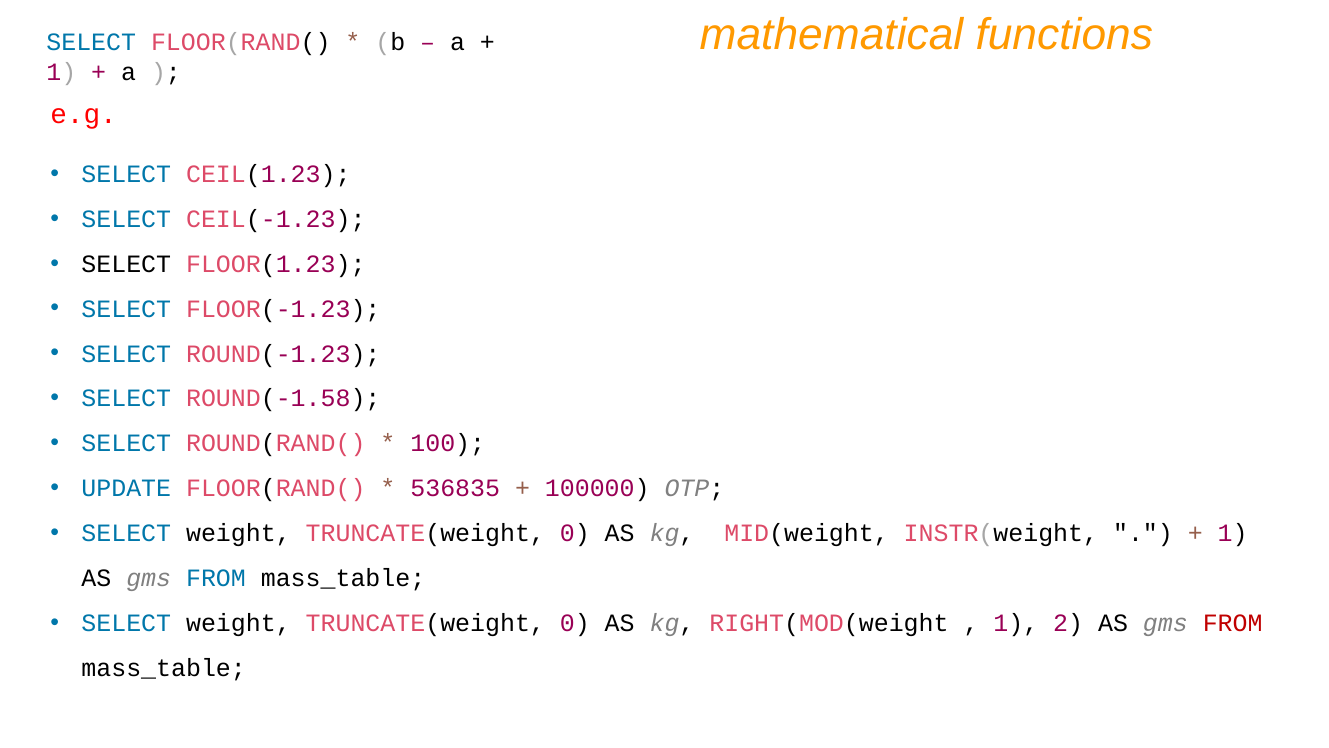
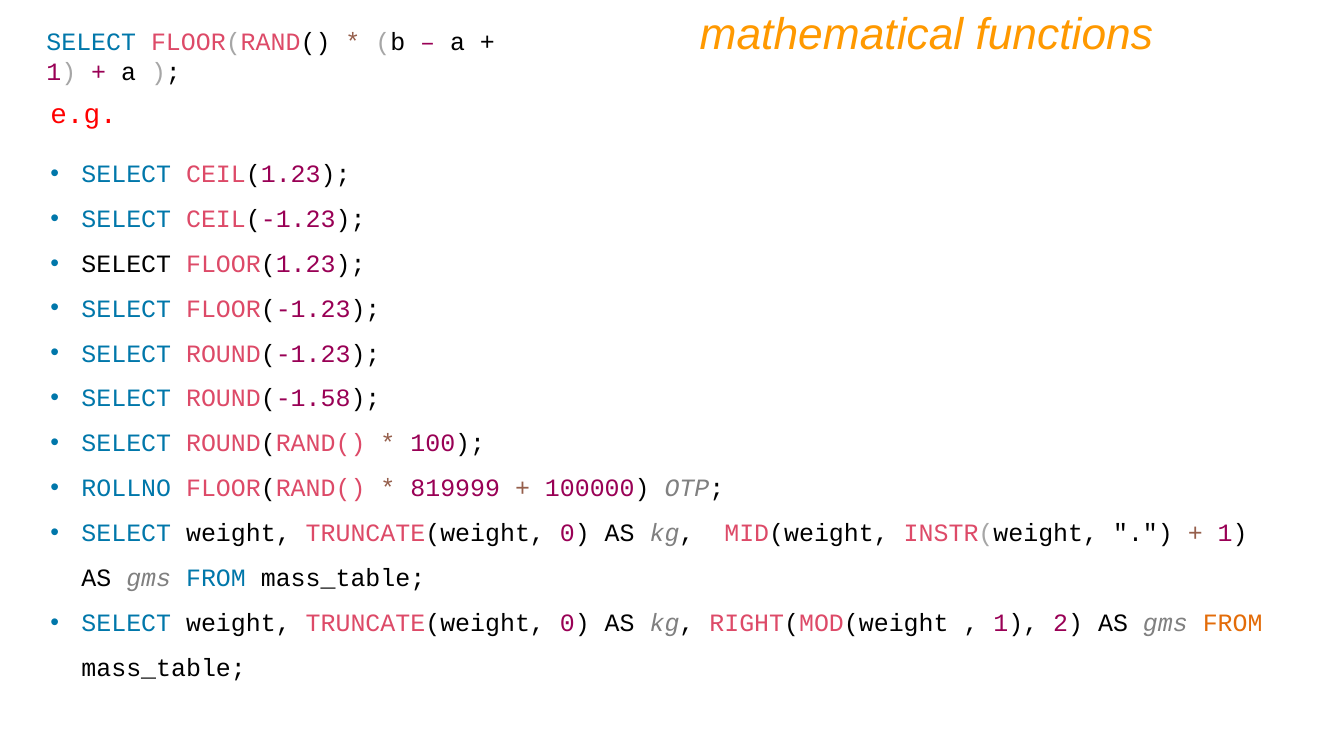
UPDATE: UPDATE -> ROLLNO (126, 488)
536835: 536835 -> 819999 (455, 488)
FROM colour: red -> orange (1233, 623)
